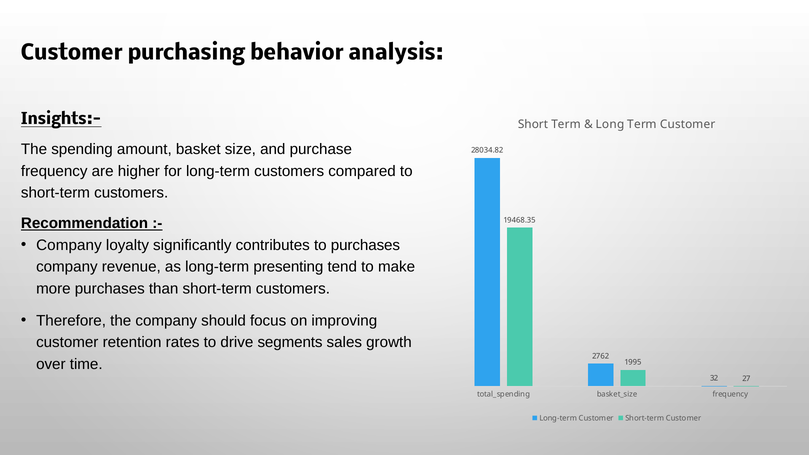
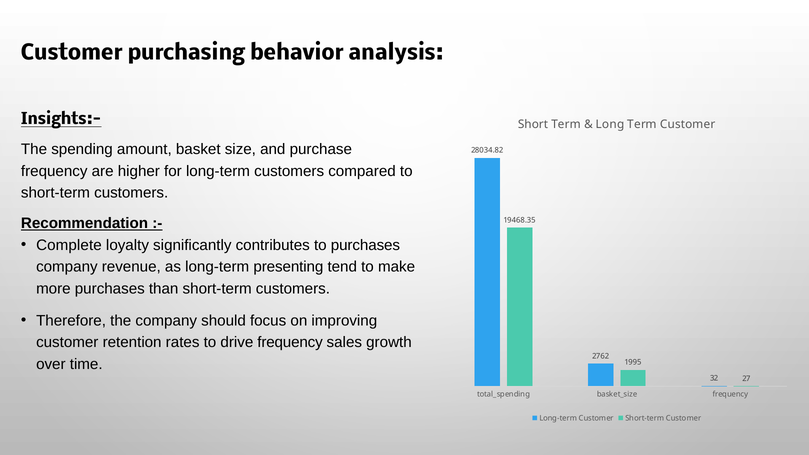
Company: Company -> Complete (69, 245)
drive segments: segments -> frequency (290, 342)
